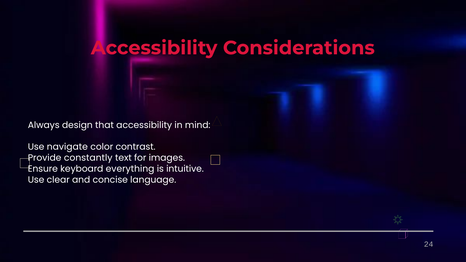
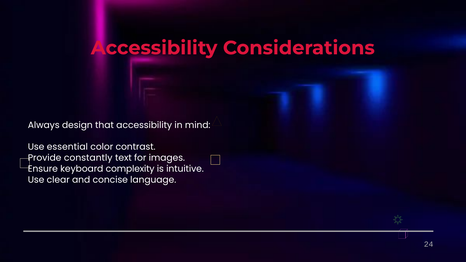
navigate: navigate -> essential (67, 147)
everything: everything -> complexity (130, 169)
